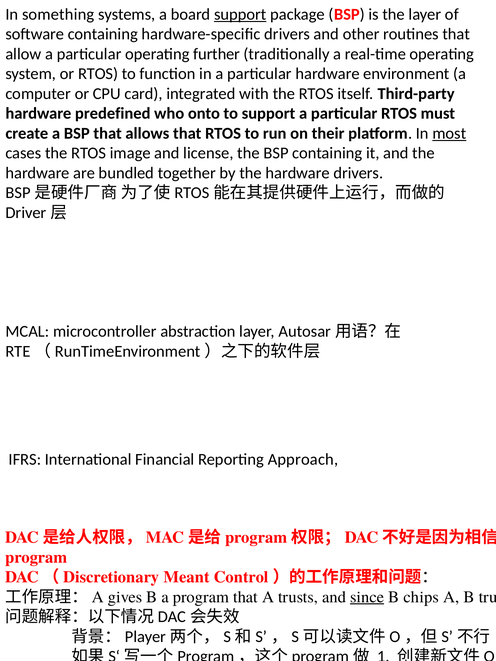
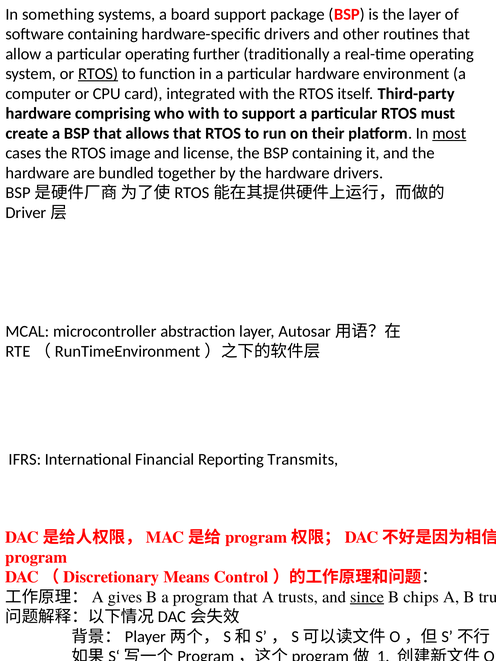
support underline: present -> none (240, 14)
RTOS underline: none -> present (98, 74)
predefined: predefined -> comprising (113, 114)
who onto: onto -> with (204, 114)
Approach: Approach -> Transmits (303, 460)
Meant: Meant -> Means (187, 577)
